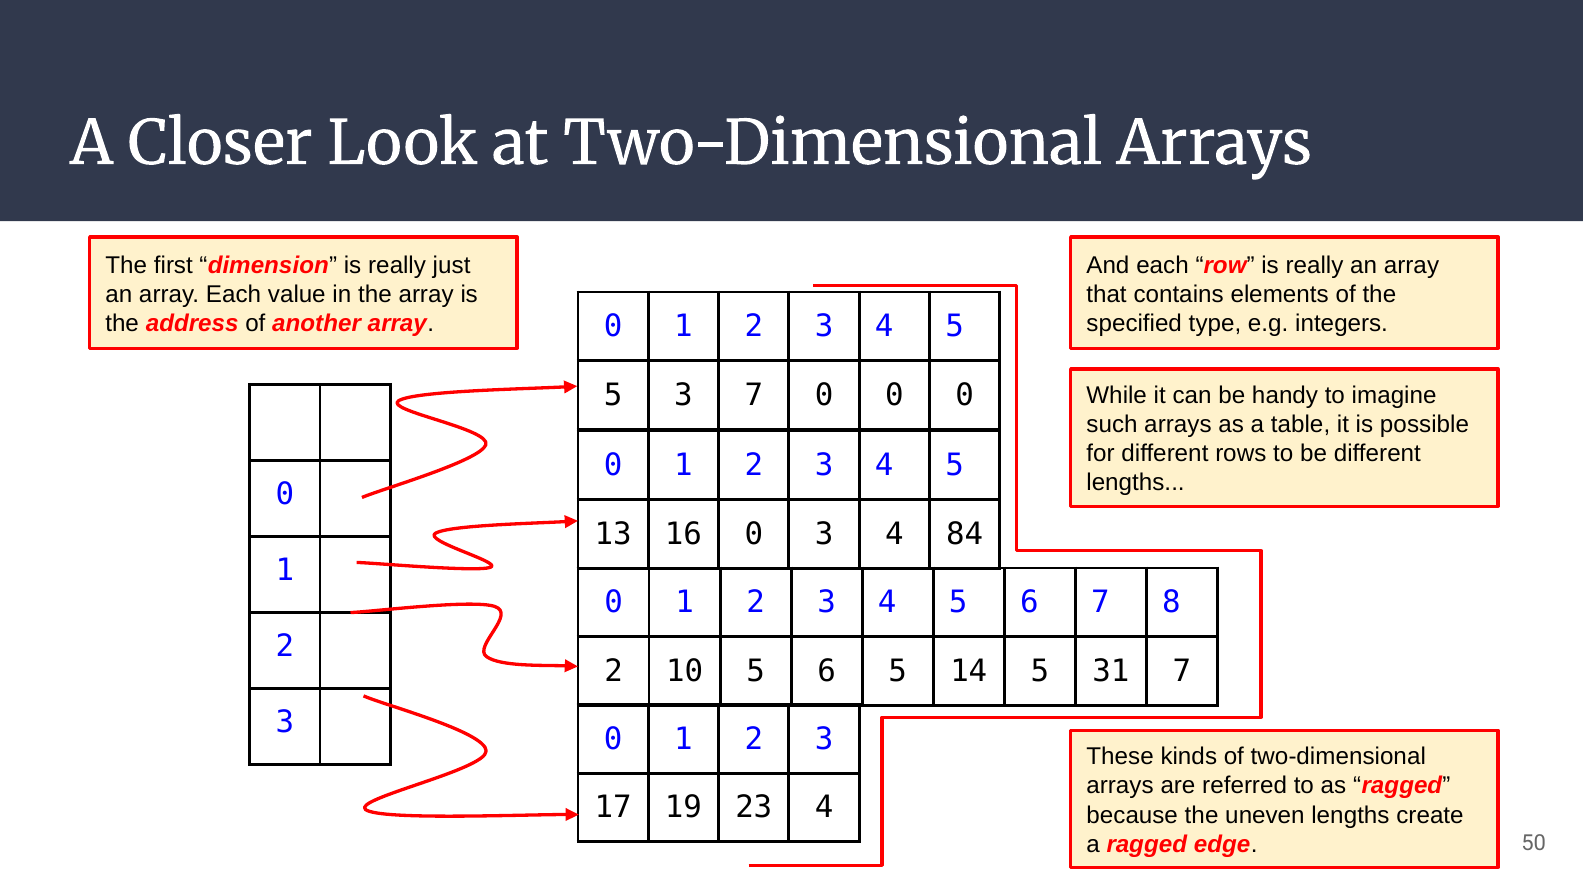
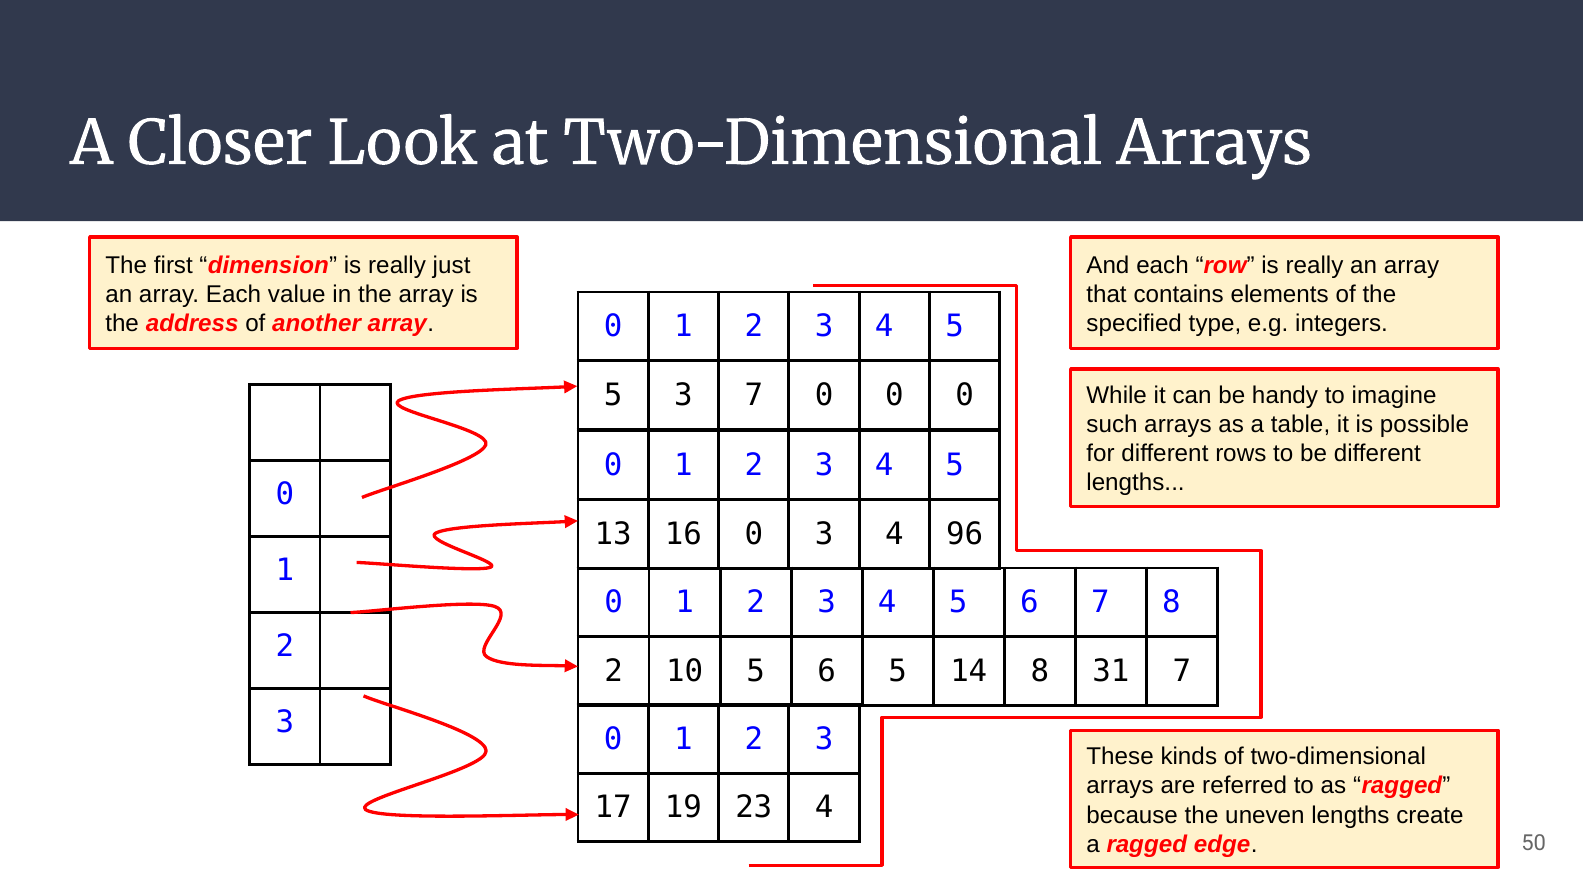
84: 84 -> 96 (965, 534)
14 5: 5 -> 8 (1040, 671)
